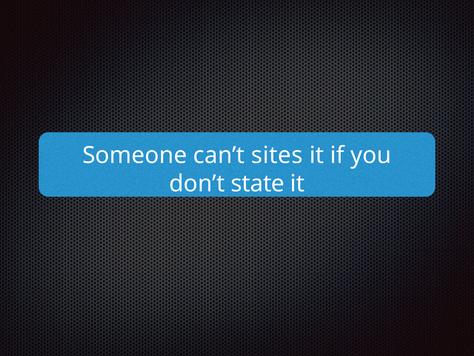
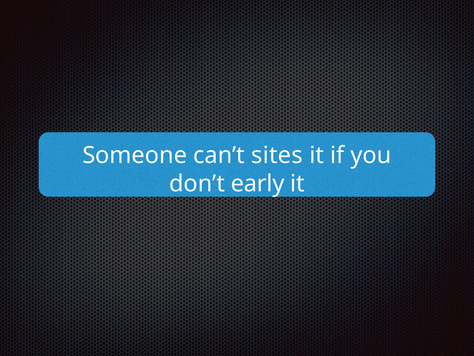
state: state -> early (258, 183)
